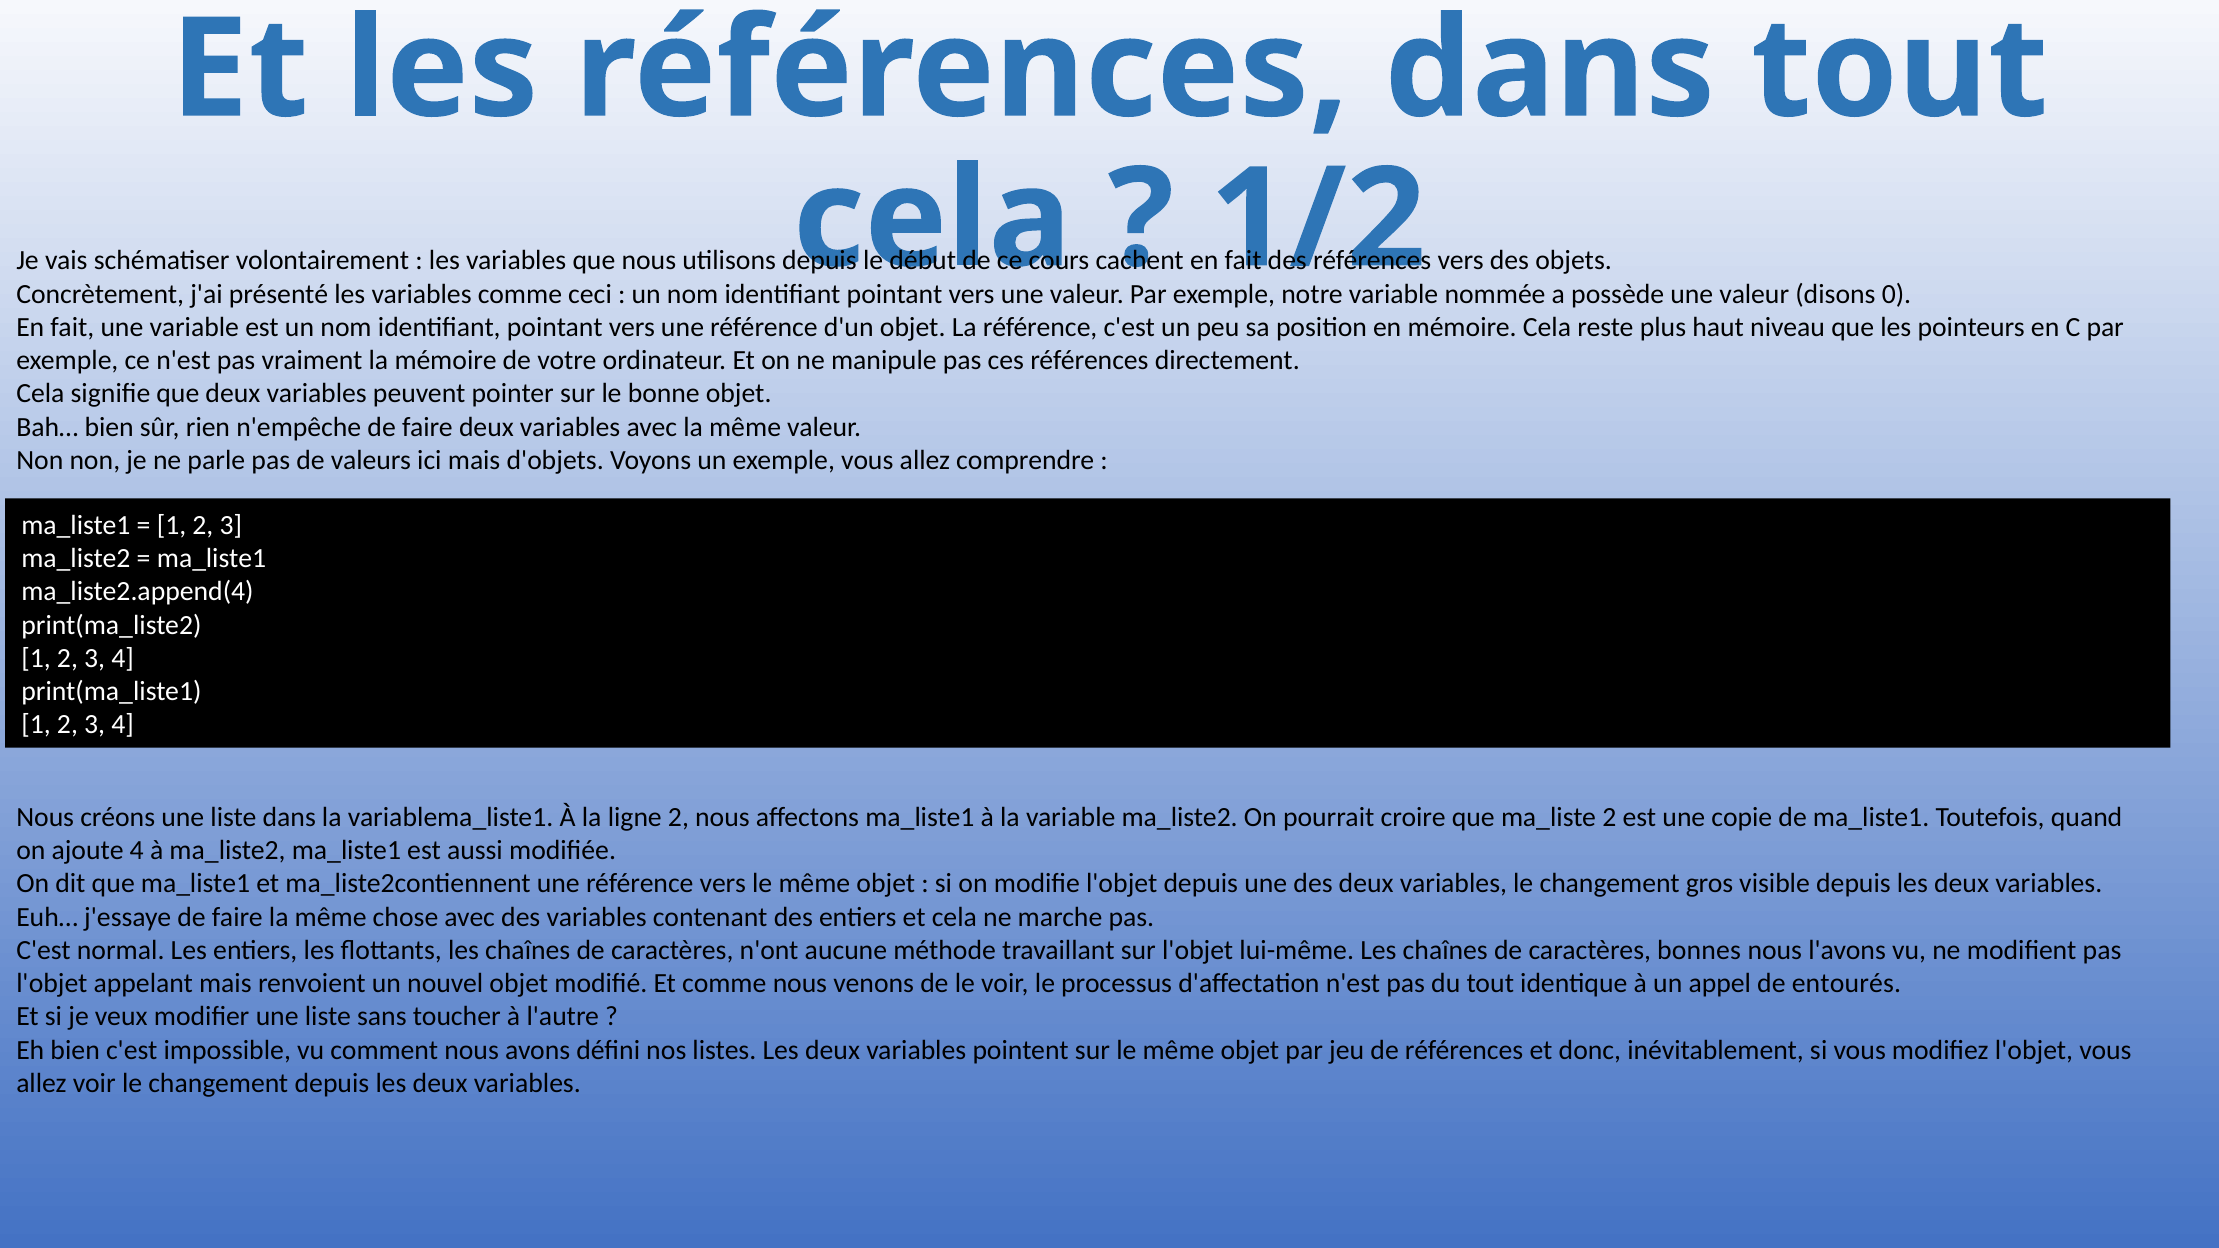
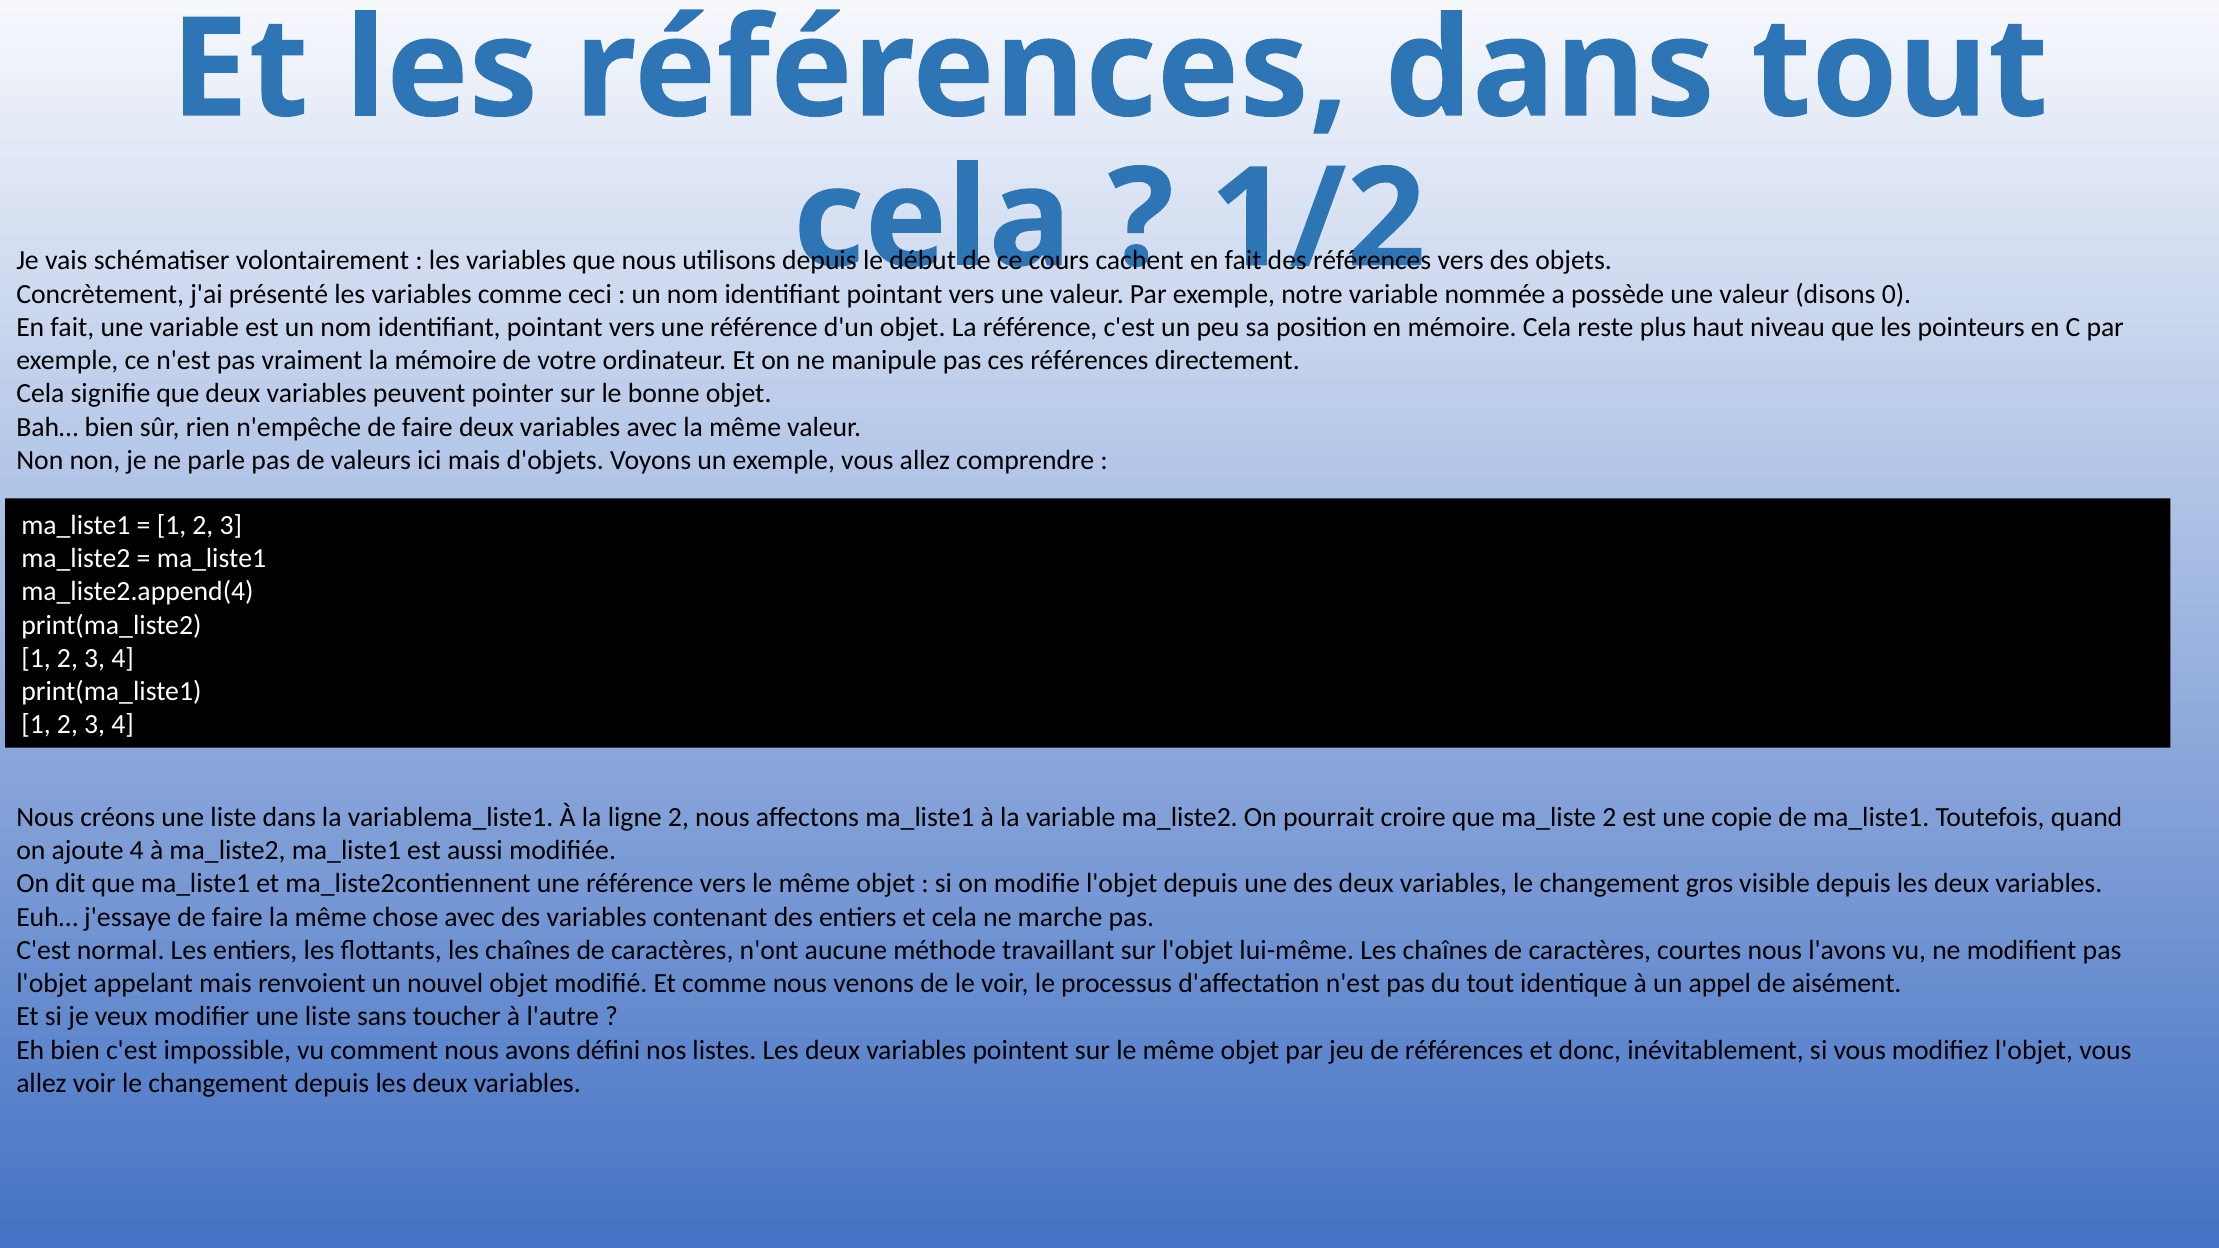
bonnes: bonnes -> courtes (1699, 950)
entourés: entourés -> aisément (1847, 984)
